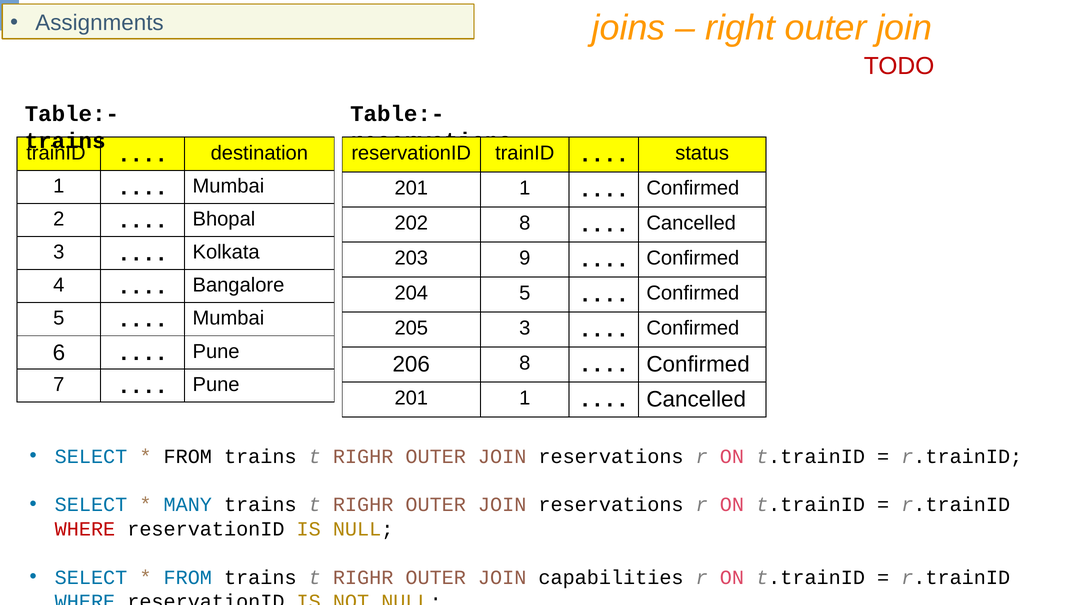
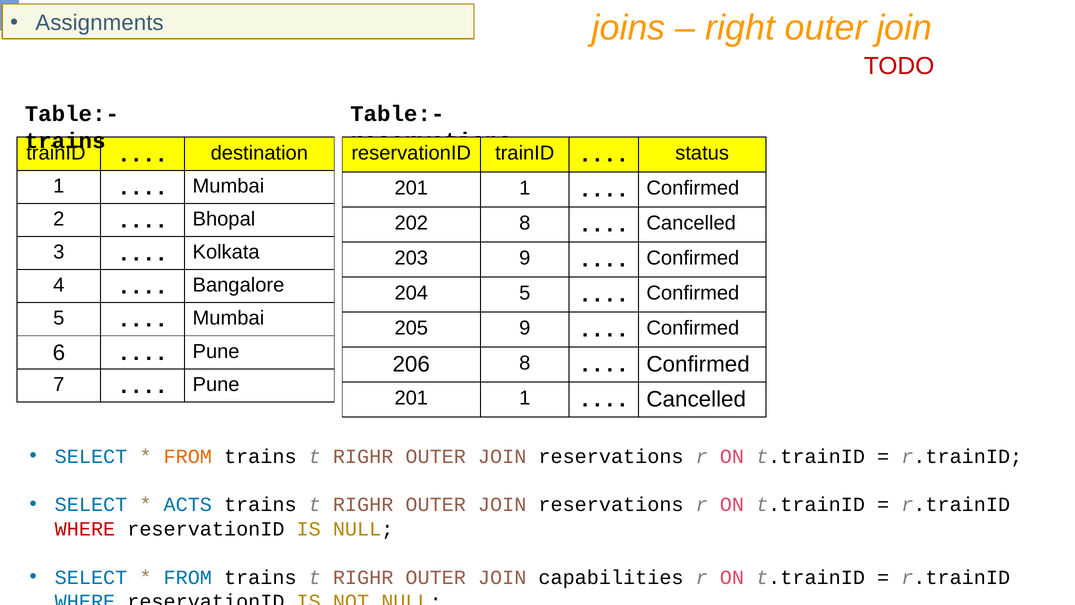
205 3: 3 -> 9 (525, 328)
FROM colour: black -> orange (188, 456)
MANY: MANY -> ACTS (188, 505)
